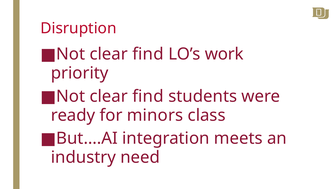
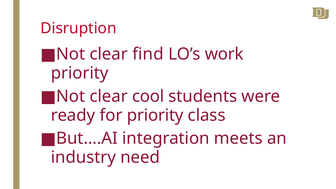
find: find -> cool (148, 96)
for minors: minors -> priority (155, 115)
